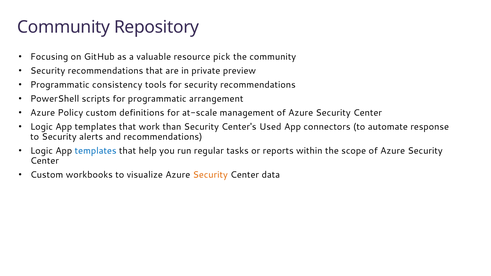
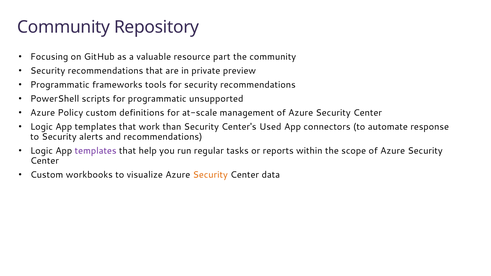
pick: pick -> part (222, 57)
consistency: consistency -> frameworks (117, 85)
arrangement: arrangement -> unsupported (216, 99)
templates colour: blue -> purple (96, 151)
